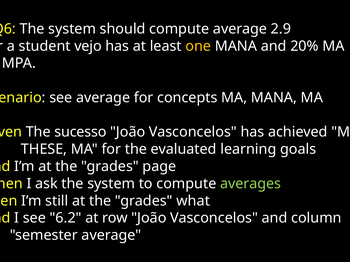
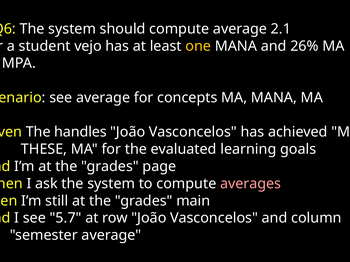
2.9: 2.9 -> 2.1 (281, 29)
20%: 20% -> 26% (304, 46)
sucesso: sucesso -> handles (80, 132)
averages colour: light green -> pink (251, 184)
what: what -> main (193, 201)
6.2: 6.2 -> 5.7 (66, 218)
